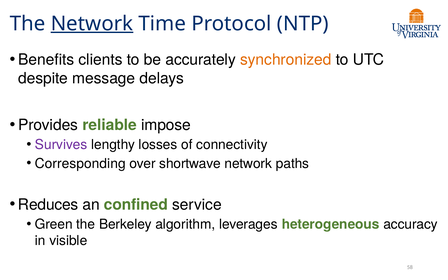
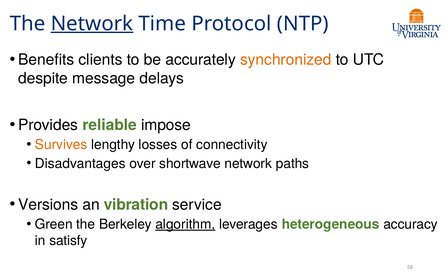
Survives colour: purple -> orange (61, 145)
Corresponding: Corresponding -> Disadvantages (80, 163)
Reduces: Reduces -> Versions (48, 205)
confined: confined -> vibration (136, 205)
algorithm underline: none -> present (185, 224)
visible: visible -> satisfy (68, 241)
